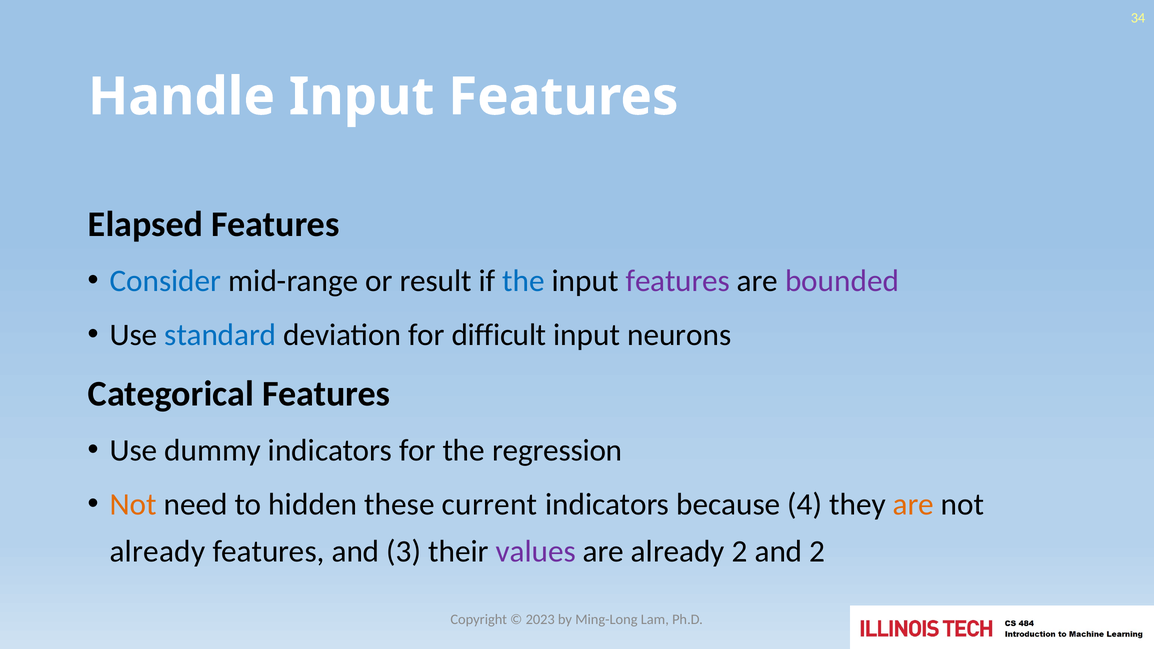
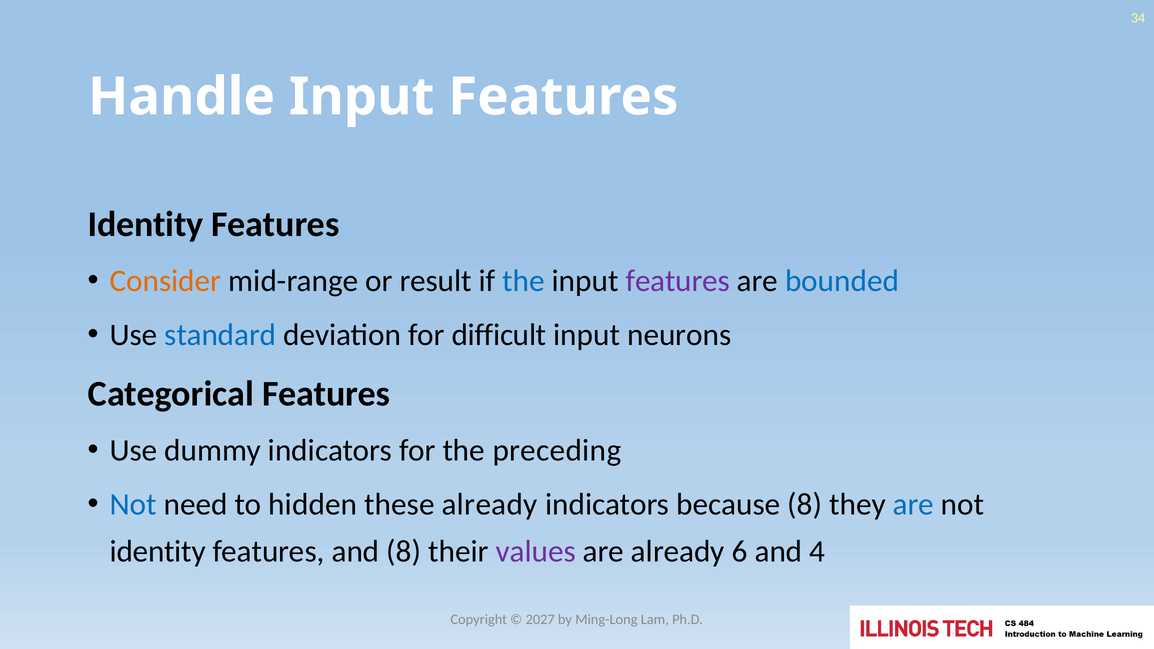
Elapsed: Elapsed -> Identity (146, 224)
Consider colour: blue -> orange (165, 281)
bounded colour: purple -> blue (842, 281)
regression: regression -> preceding (557, 450)
Not colour: orange -> blue (133, 505)
these current: current -> already (490, 505)
because 4: 4 -> 8 (805, 505)
are colour: orange -> blue (913, 505)
already: already -> identity (158, 551)
and 3: 3 -> 8 (404, 551)
already 2: 2 -> 6 (740, 551)
and 2: 2 -> 4 (817, 551)
2023: 2023 -> 2027 (540, 620)
